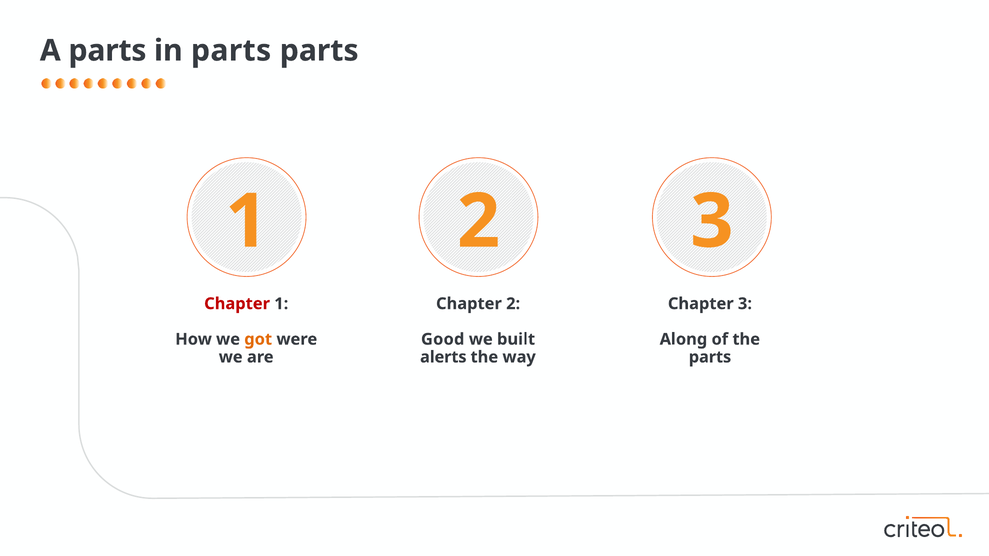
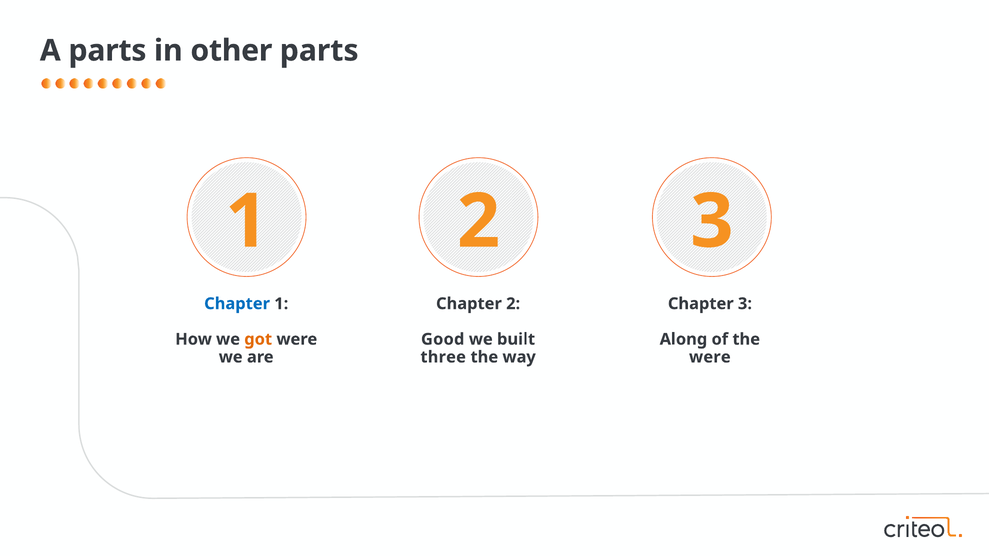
in parts: parts -> other (231, 51)
Chapter colour: red -> blue (237, 304)
alerts: alerts -> three (443, 357)
parts: parts -> were (710, 357)
